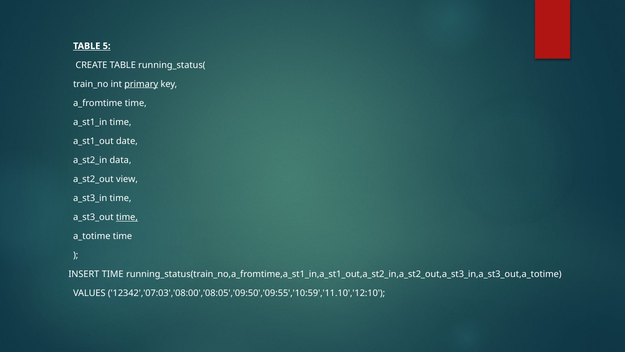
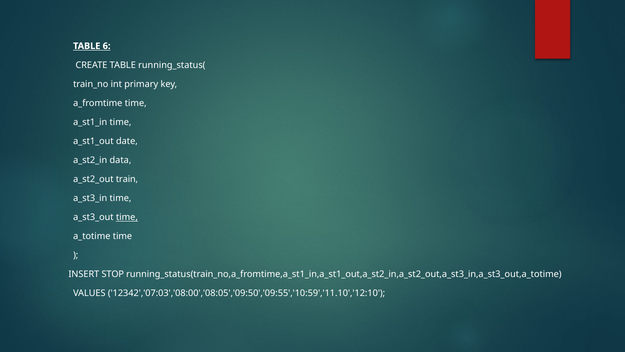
5: 5 -> 6 (107, 46)
primary underline: present -> none (141, 84)
view: view -> train (127, 179)
INSERT TIME: TIME -> STOP (113, 274)
